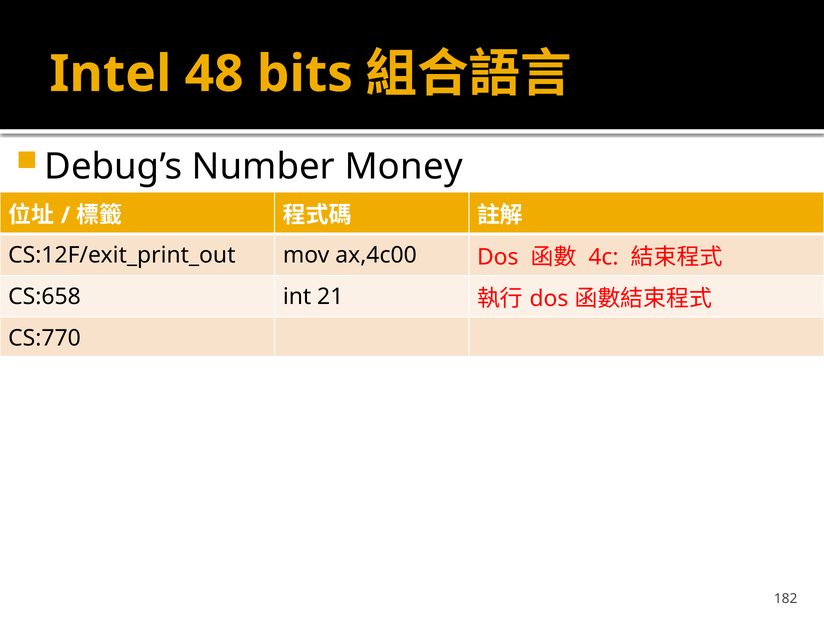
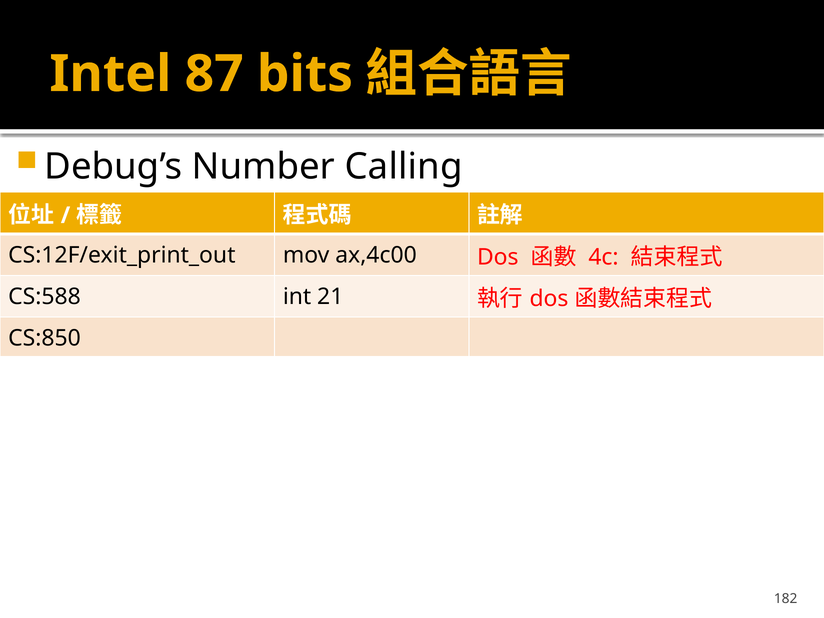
48: 48 -> 87 (214, 74)
Money: Money -> Calling (404, 167)
CS:658: CS:658 -> CS:588 (45, 297)
CS:770: CS:770 -> CS:850 (45, 338)
